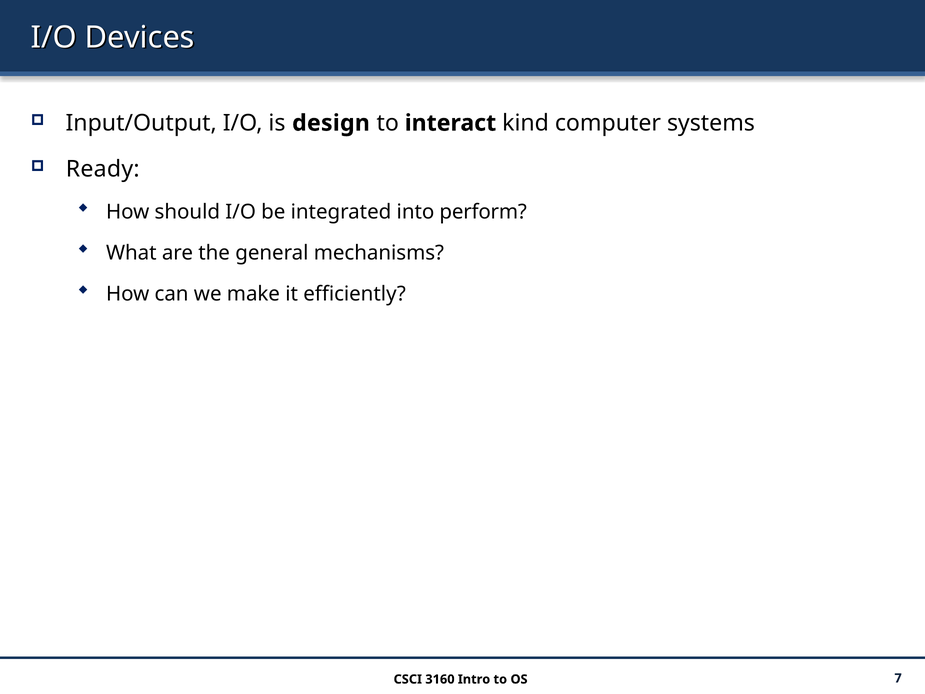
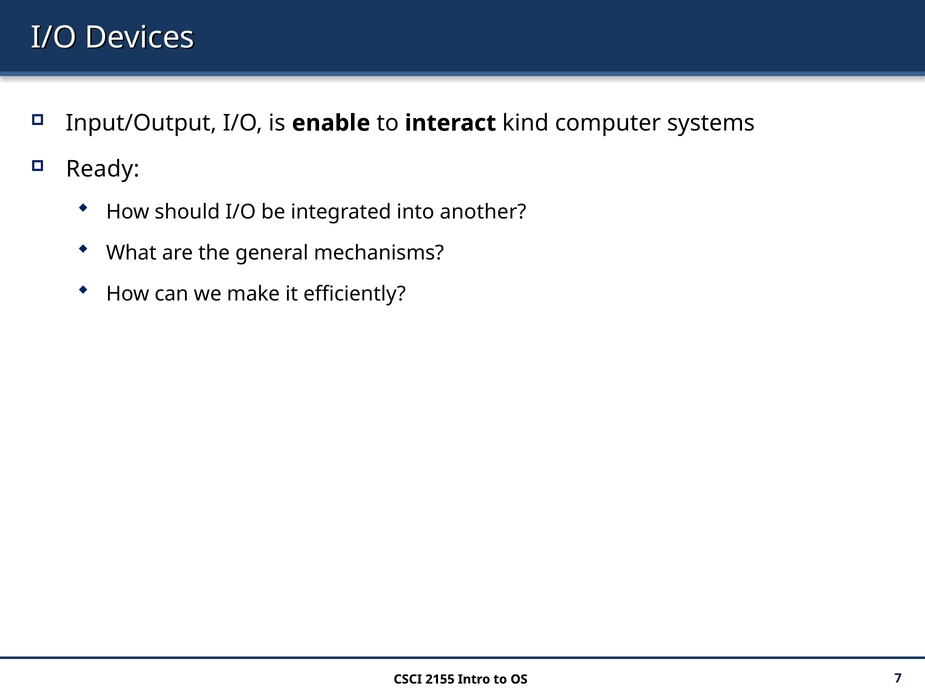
design: design -> enable (331, 123)
perform: perform -> another (483, 212)
3160: 3160 -> 2155 (440, 679)
